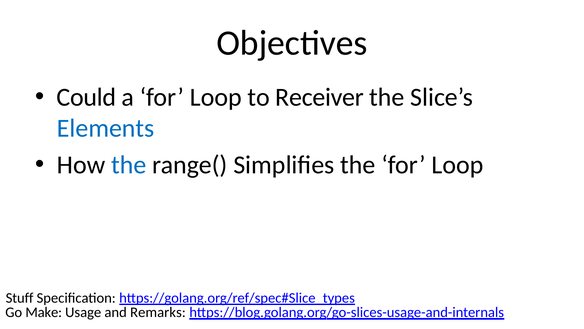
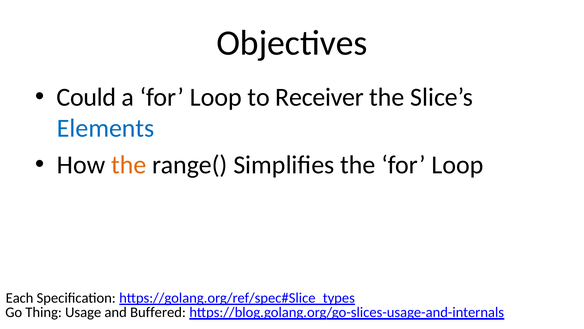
the colour: blue -> orange (129, 165)
Stuff: Stuff -> Each (20, 298)
Make: Make -> Thing (44, 312)
Remarks: Remarks -> Buffered (158, 312)
